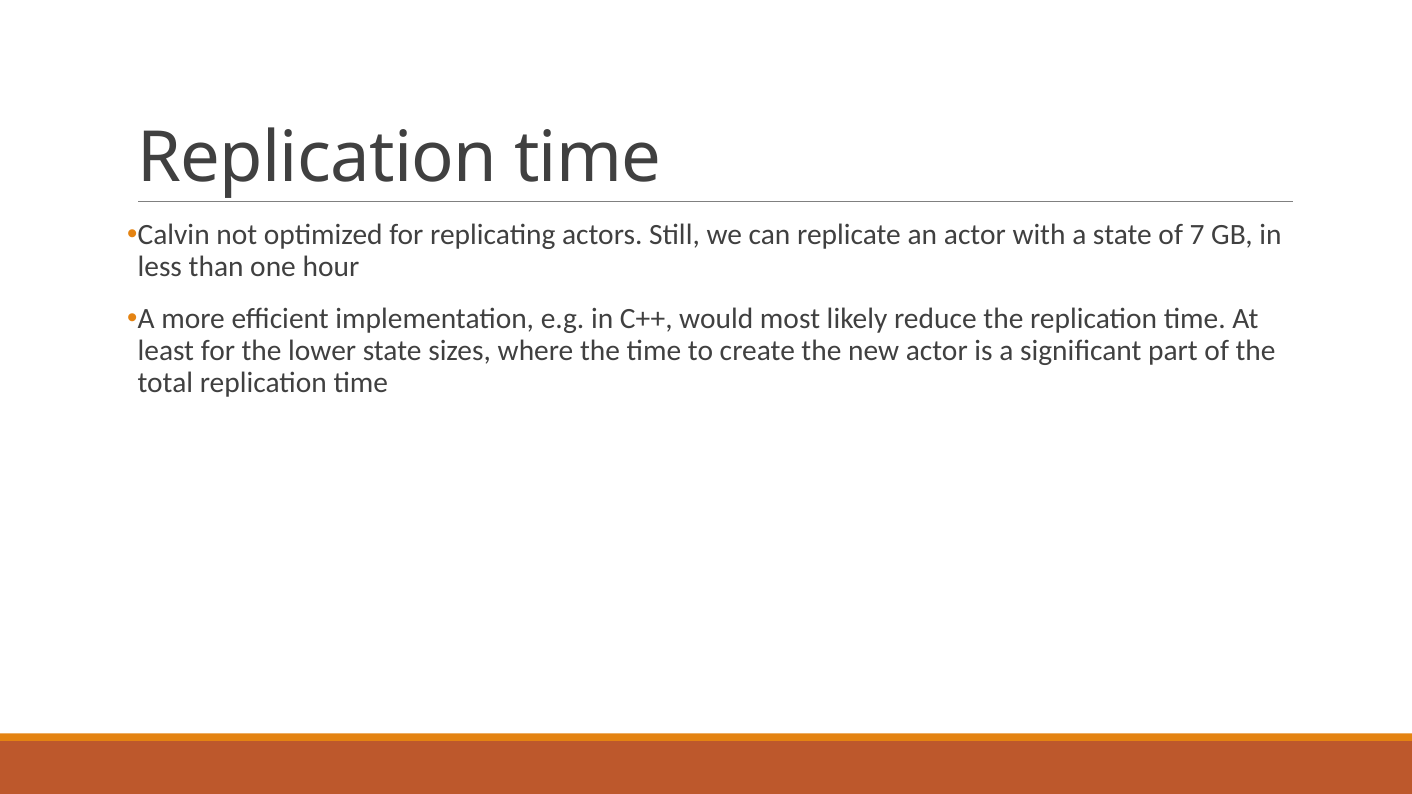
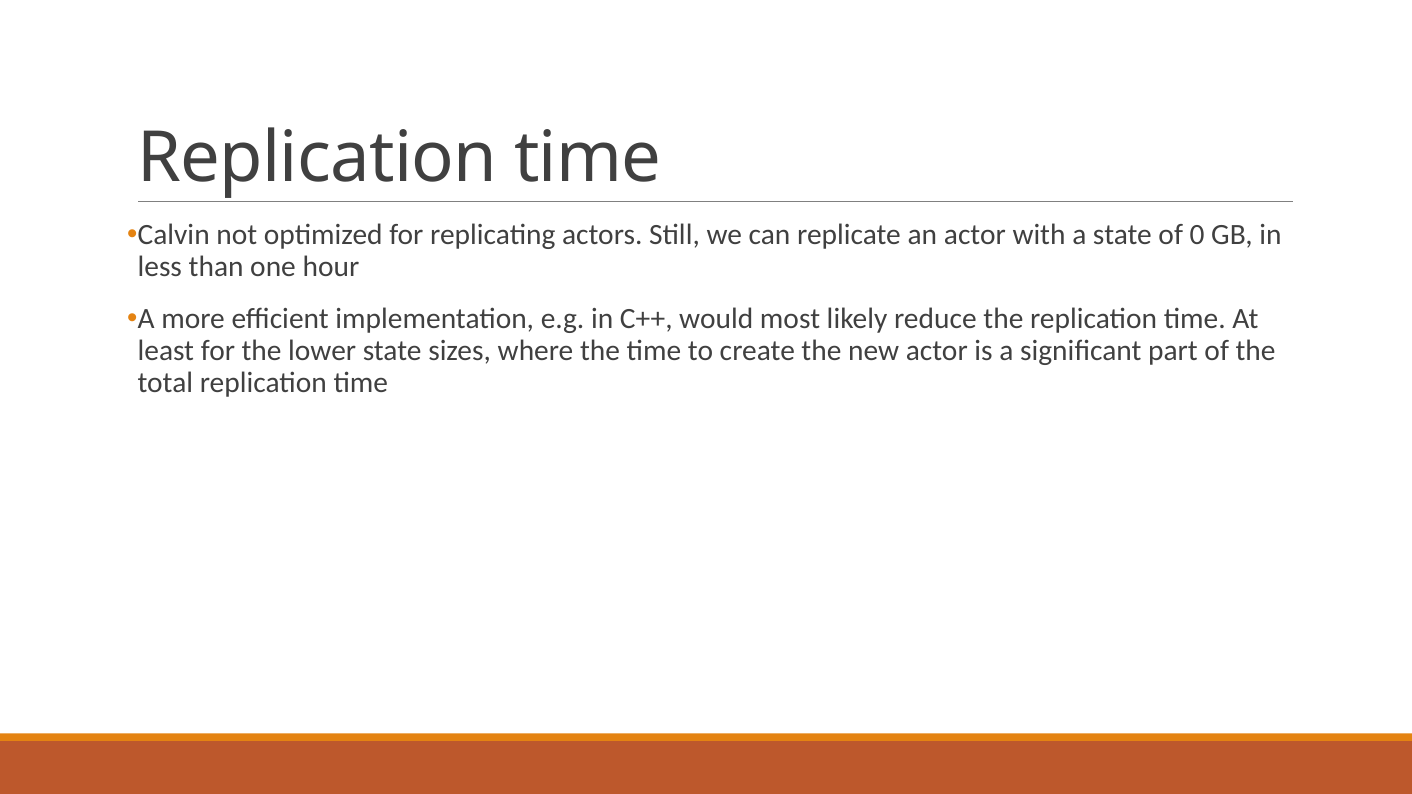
7: 7 -> 0 (1197, 235)
